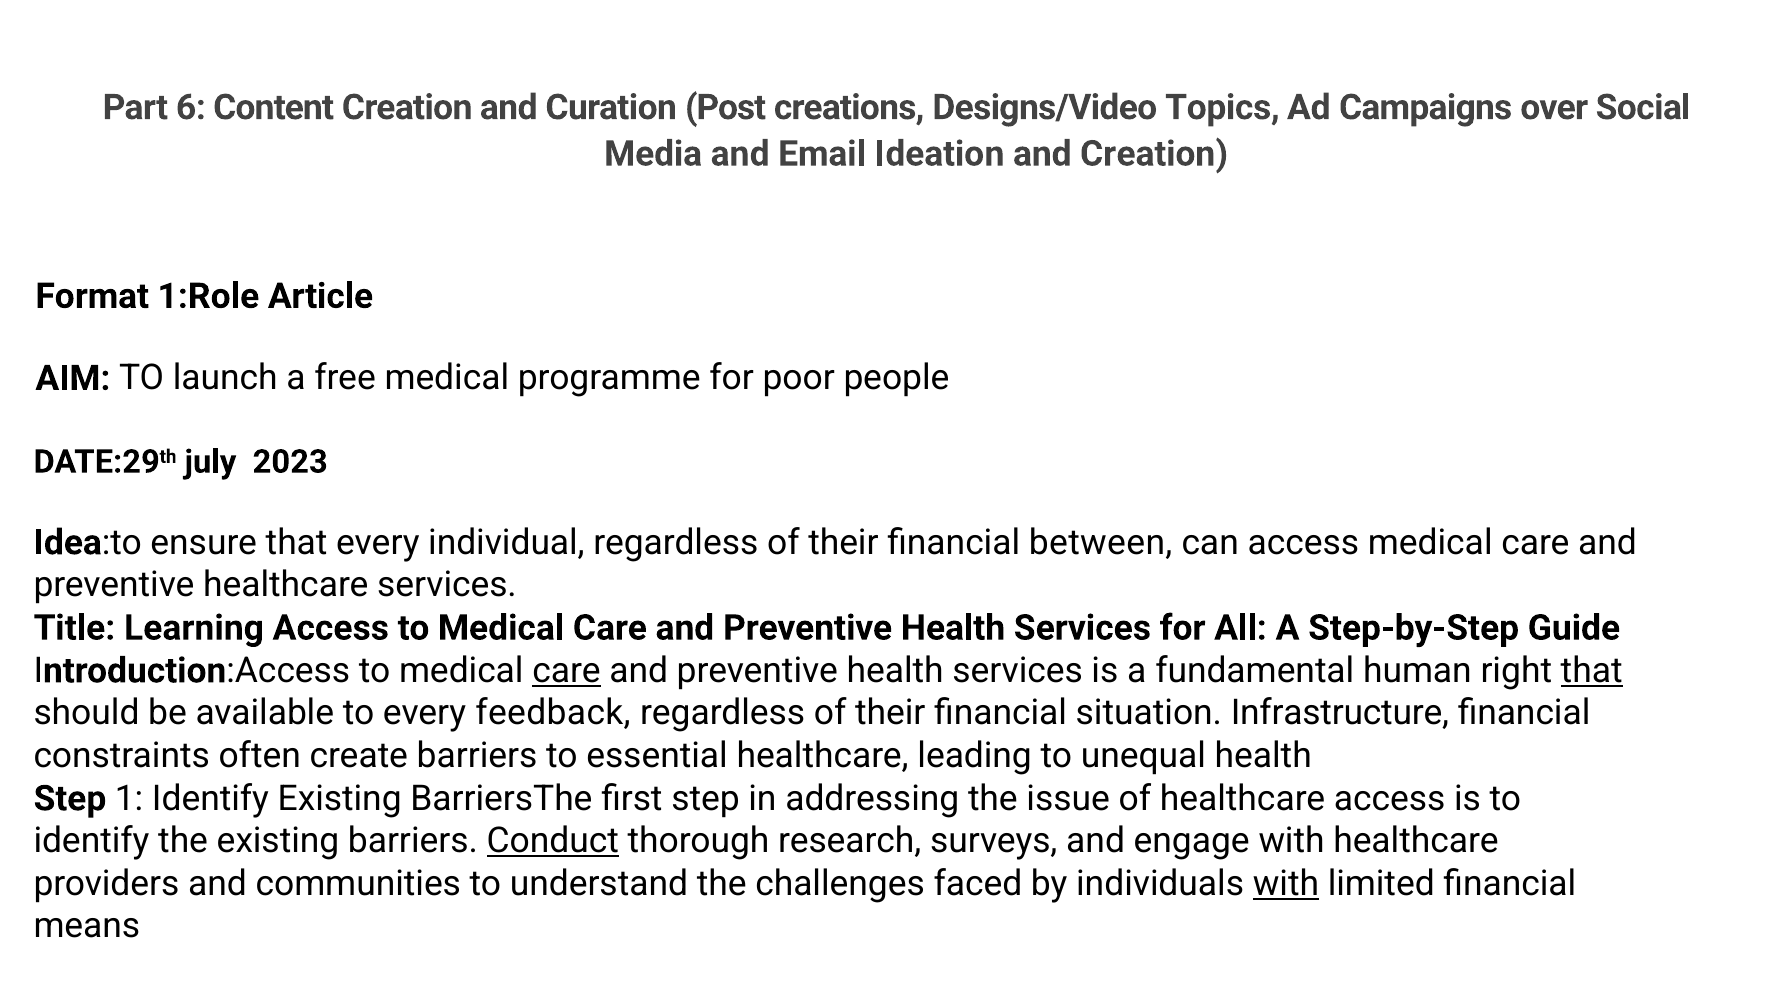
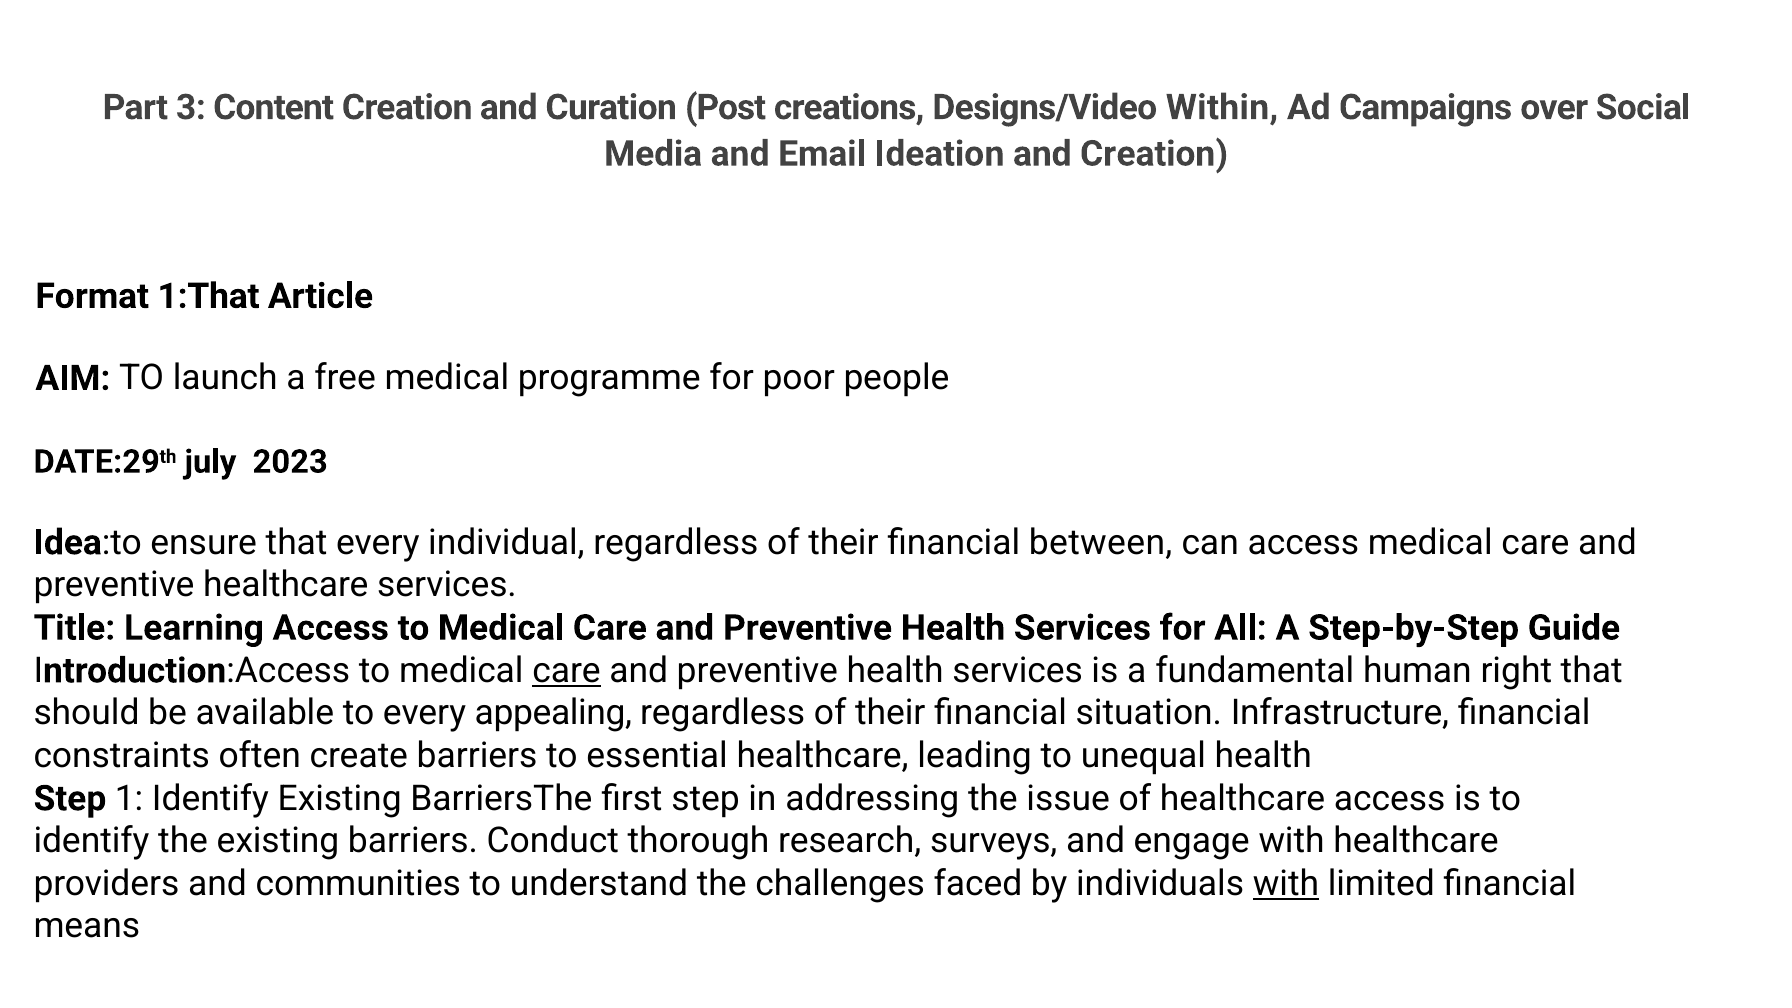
6: 6 -> 3 (191, 107)
Topics: Topics -> Within (1222, 107)
1:Role: 1:Role -> 1:That (208, 296)
that underline: present -> none (1592, 671)
feedback: feedback -> appealing (553, 713)
Conduct underline: present -> none (553, 841)
